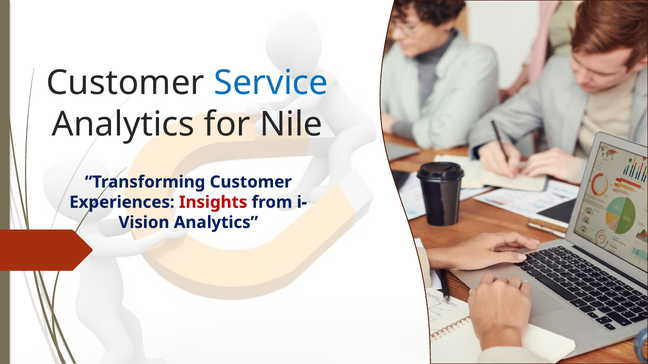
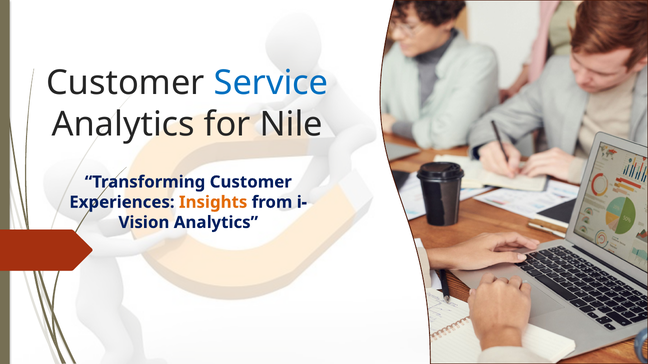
Insights colour: red -> orange (213, 202)
